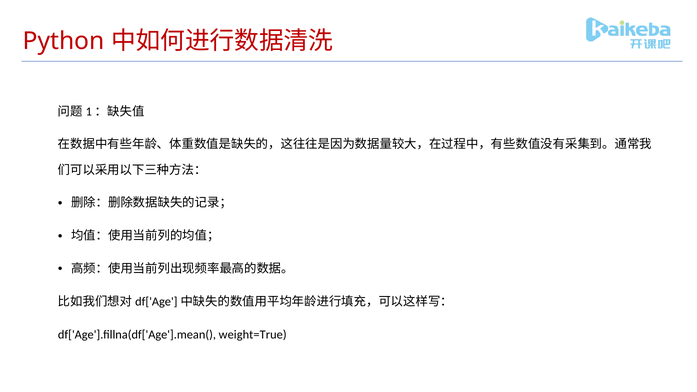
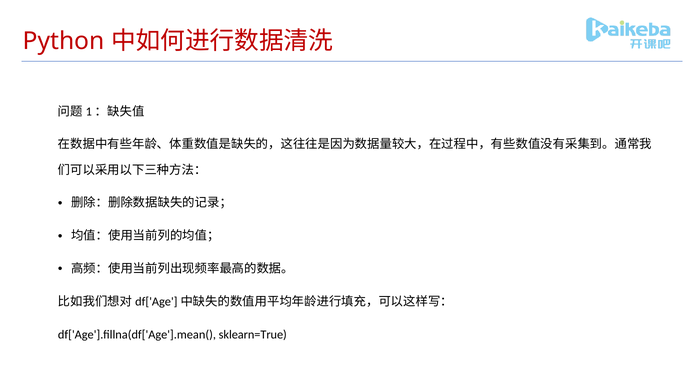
weight=True: weight=True -> sklearn=True (253, 335)
